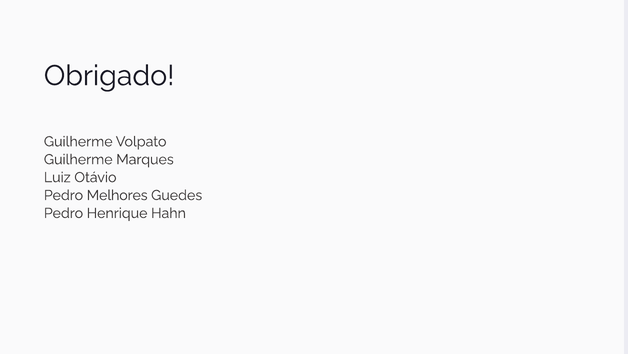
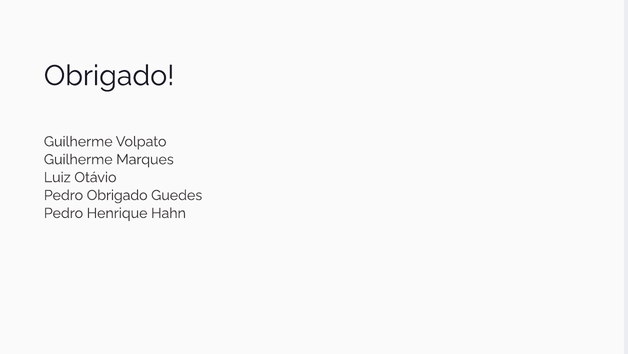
Pedro Melhores: Melhores -> Obrigado (117, 195)
